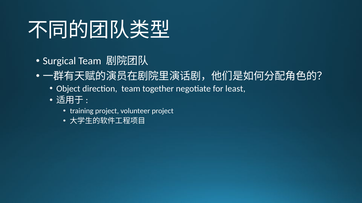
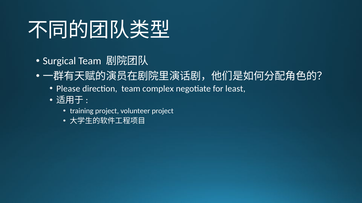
Object: Object -> Please (68, 89)
together: together -> complex (158, 89)
